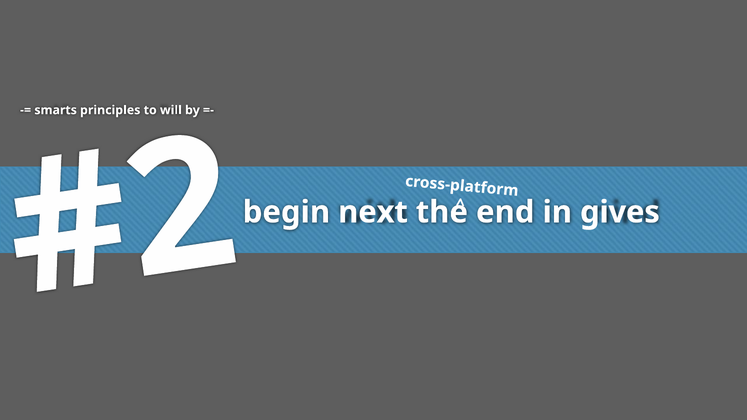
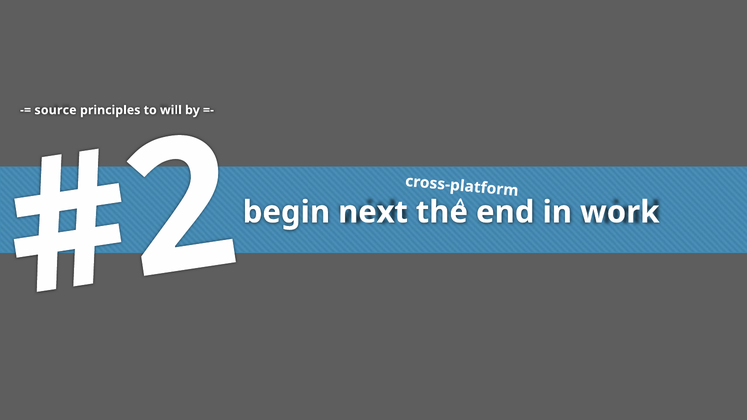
smarts: smarts -> source (55, 110)
gives: gives -> work (620, 212)
